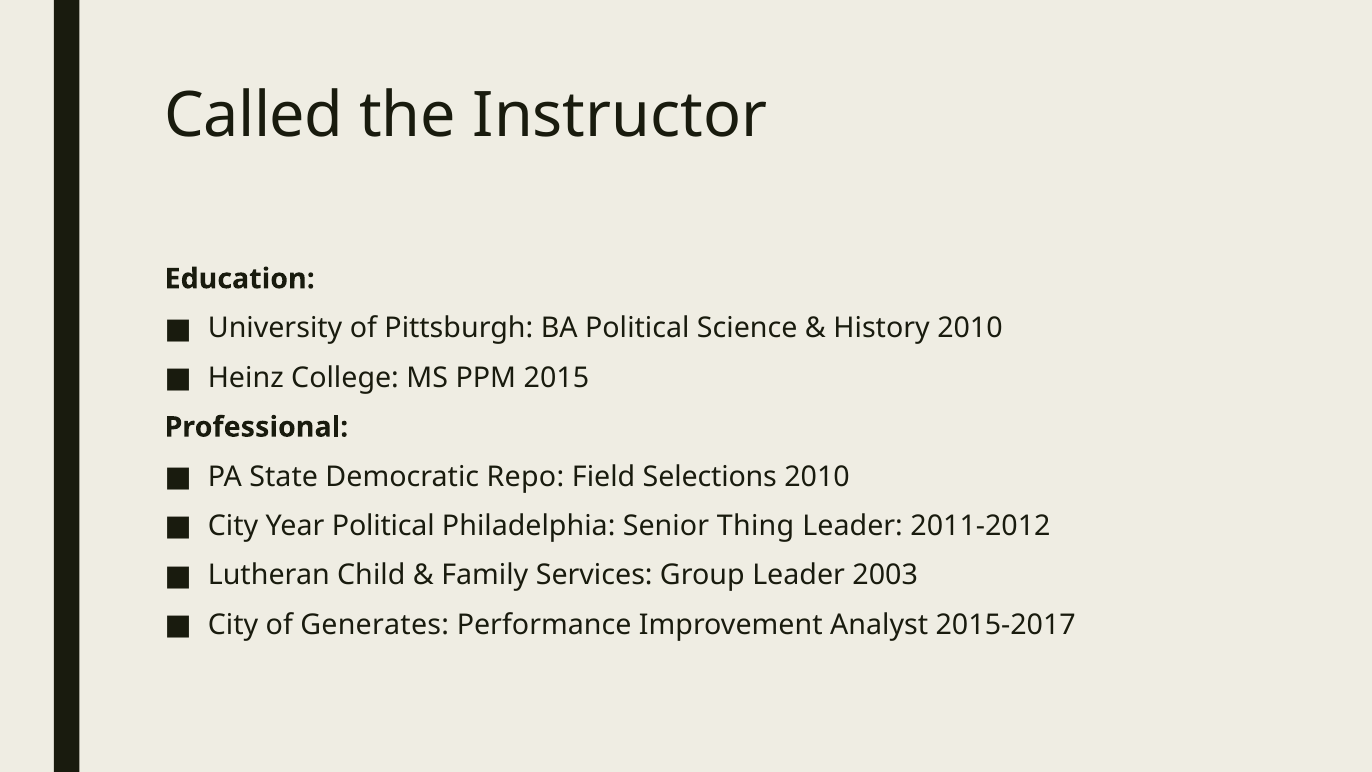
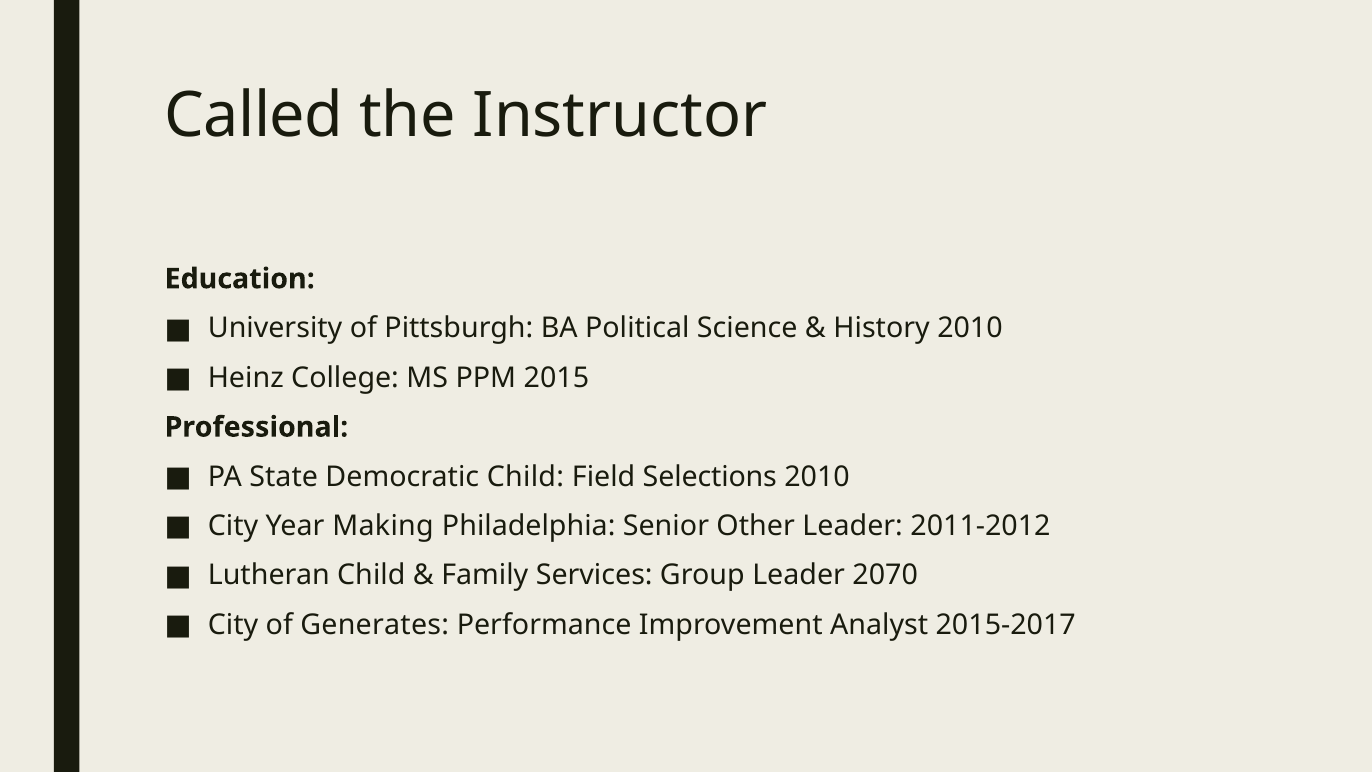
Democratic Repo: Repo -> Child (525, 476)
Year Political: Political -> Making (383, 526)
Thing: Thing -> Other (756, 526)
2003: 2003 -> 2070 (885, 575)
